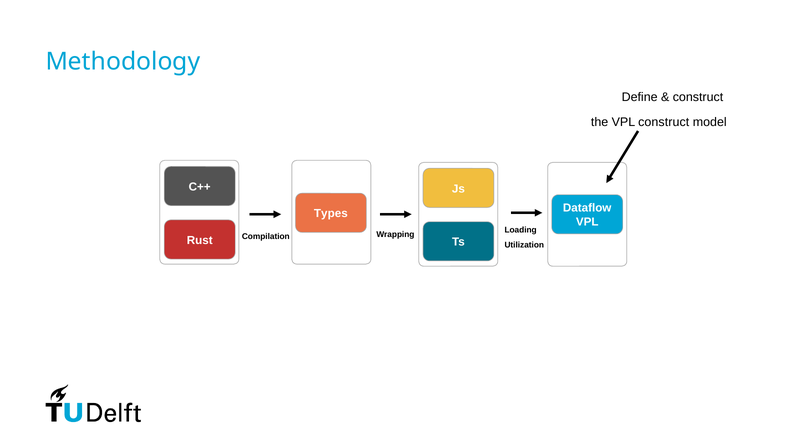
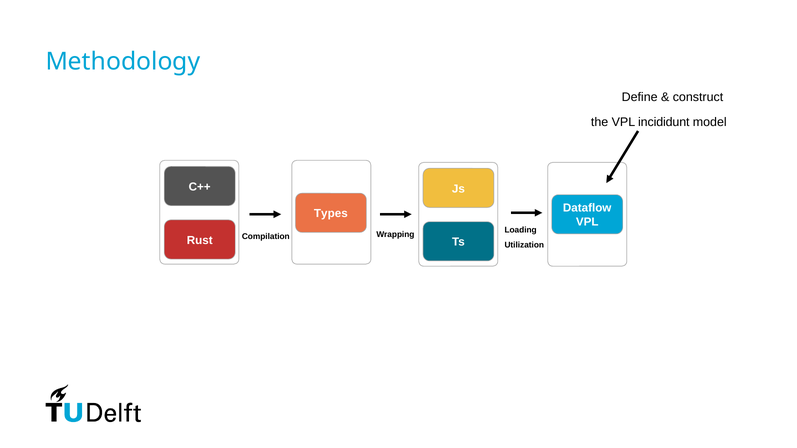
VPL construct: construct -> incididunt (664, 122)
